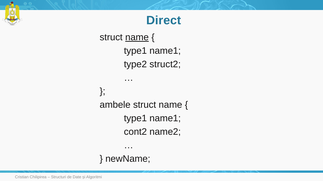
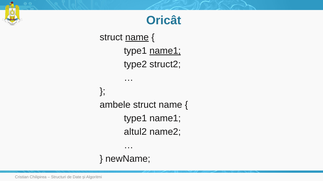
Direct: Direct -> Oricât (164, 21)
name1 underline: none -> present (165, 51)
cont2: cont2 -> altul2 (135, 132)
